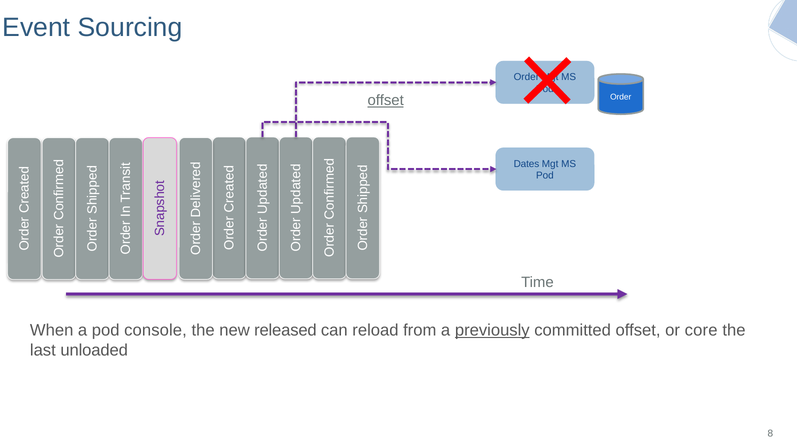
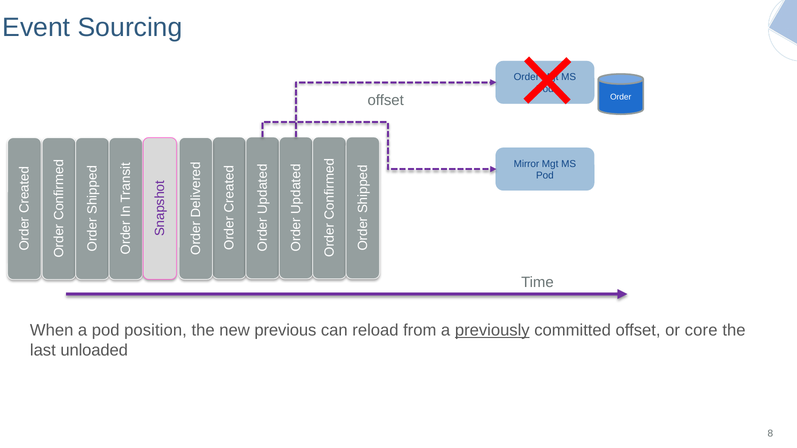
offset underline: present -> none (386, 101)
Dates: Dates -> Mirror (526, 164)
console: console -> position (155, 331)
released: released -> previous (285, 331)
